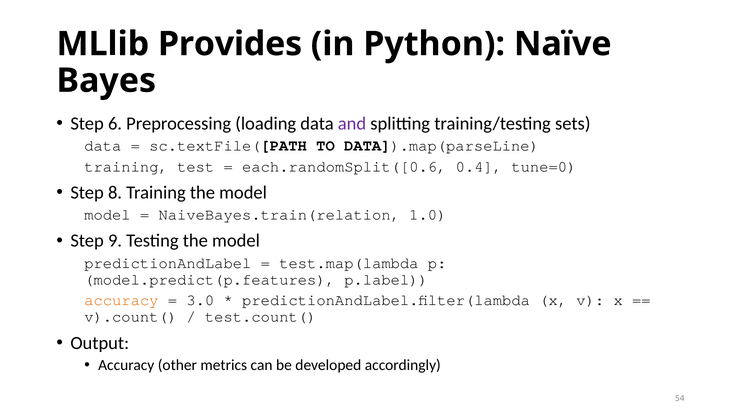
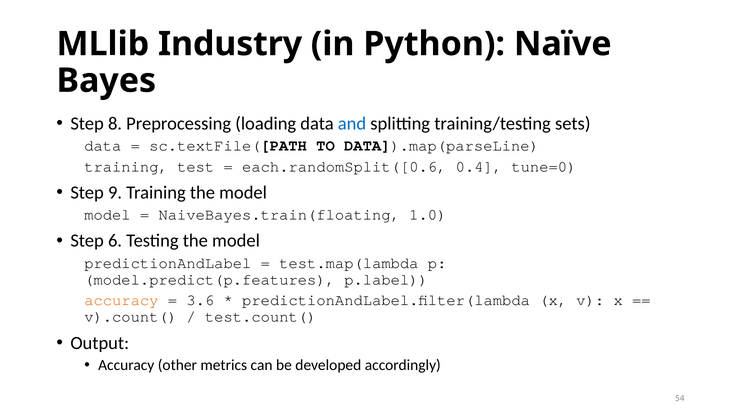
Provides: Provides -> Industry (230, 44)
6: 6 -> 8 (115, 124)
and colour: purple -> blue (352, 124)
8: 8 -> 9 (115, 192)
NaiveBayes.train(relation: NaiveBayes.train(relation -> NaiveBayes.train(floating (279, 215)
9: 9 -> 6 (115, 241)
3.0: 3.0 -> 3.6 (200, 300)
